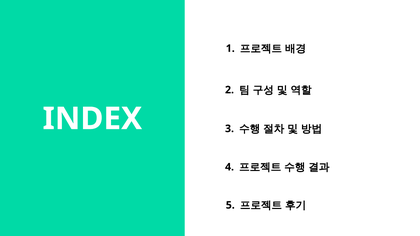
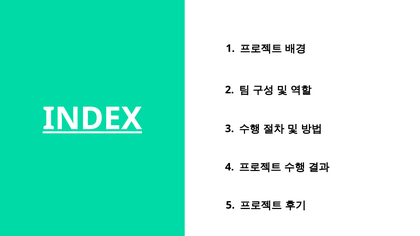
INDEX underline: none -> present (92, 119)
